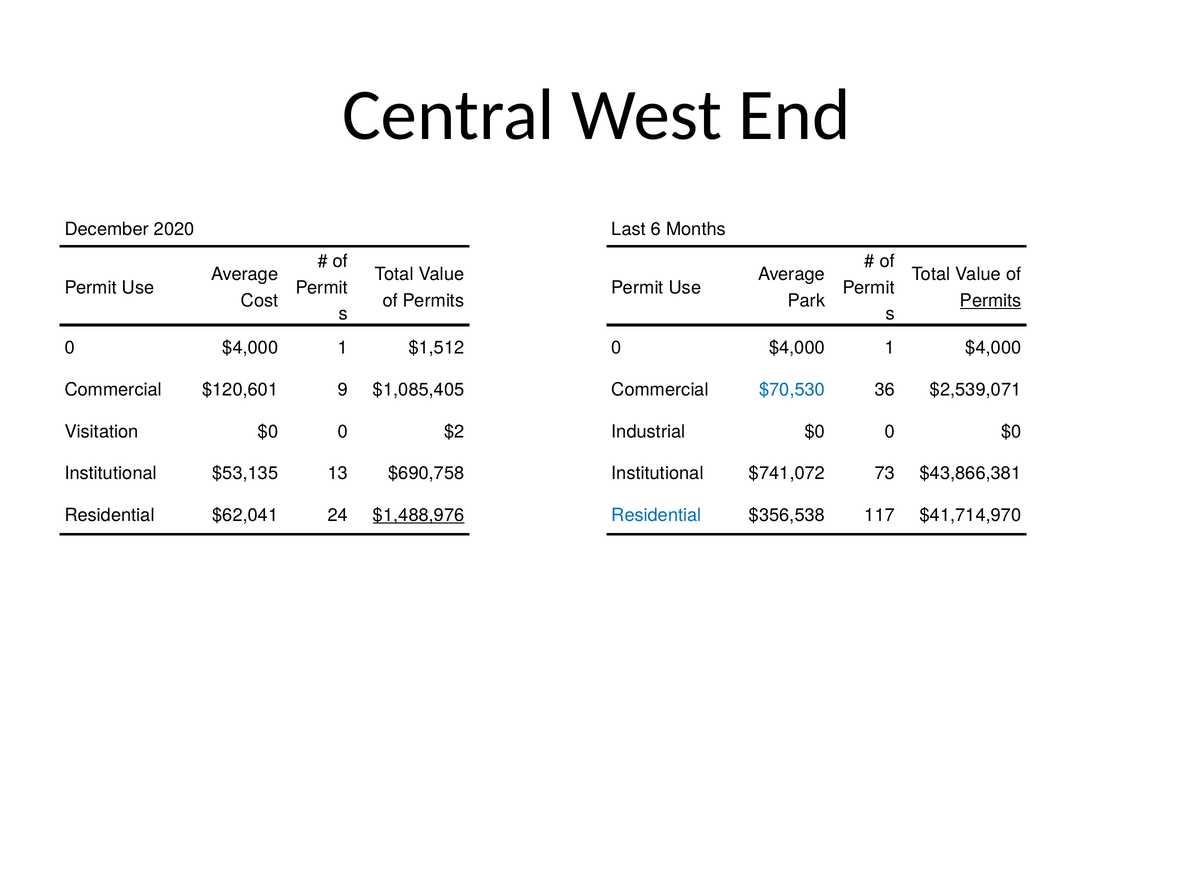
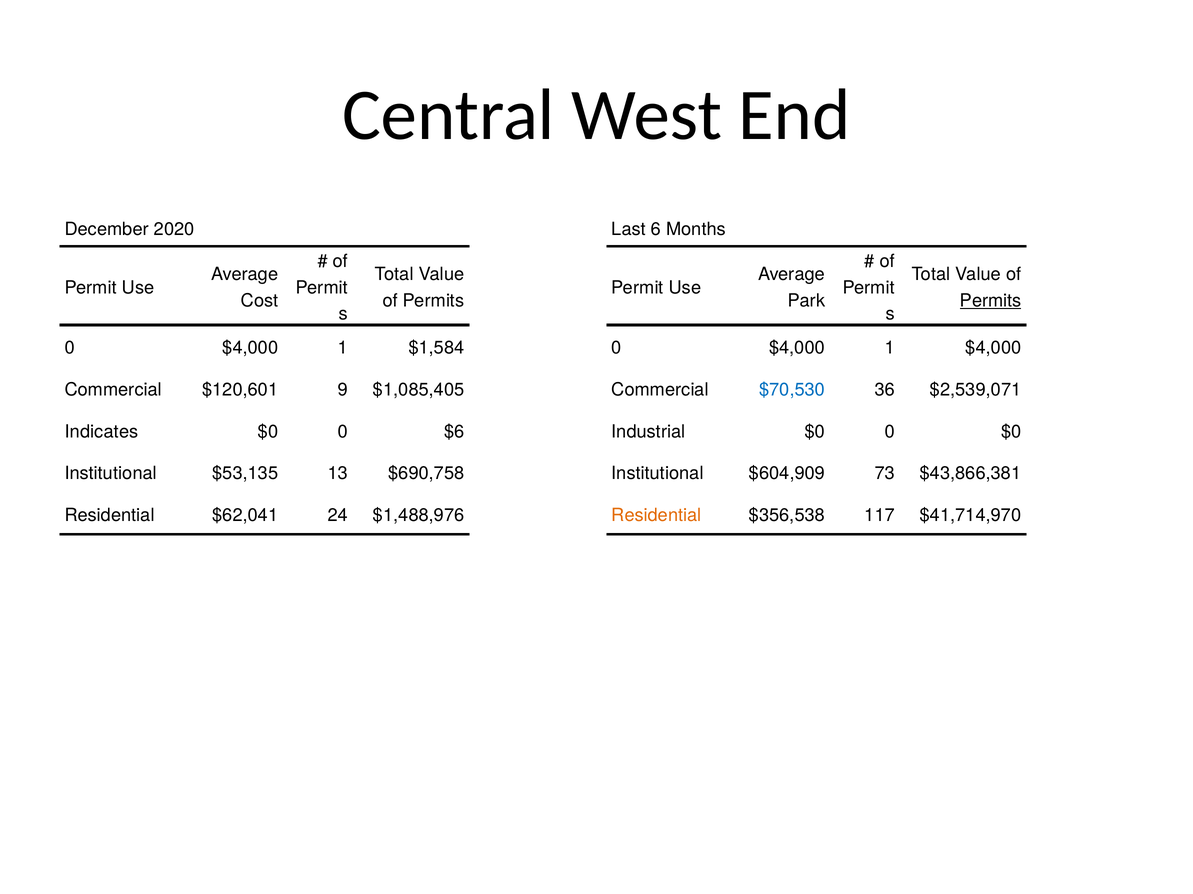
$1,512: $1,512 -> $1,584 (436, 348)
Visitation: Visitation -> Indicates (102, 432)
$2: $2 -> $6 (454, 432)
$741,072: $741,072 -> $604,909 (787, 474)
$1,488,976 underline: present -> none (419, 516)
Residential colour: blue -> orange (656, 516)
